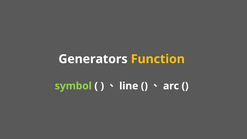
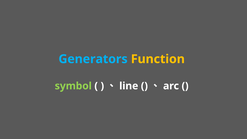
Generators colour: white -> light blue (93, 59)
